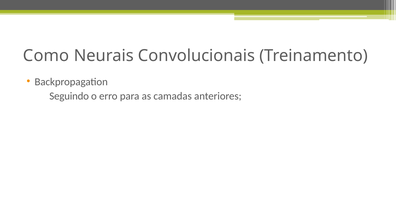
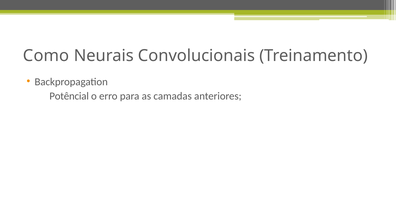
Seguindo: Seguindo -> Potêncial (69, 96)
